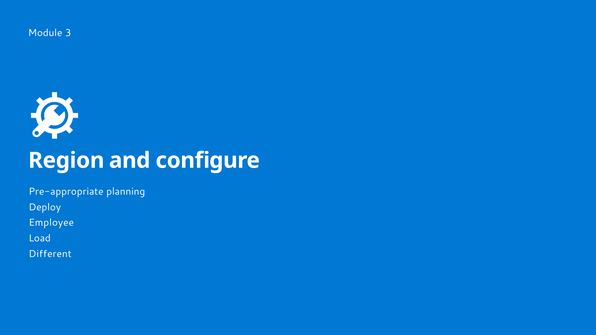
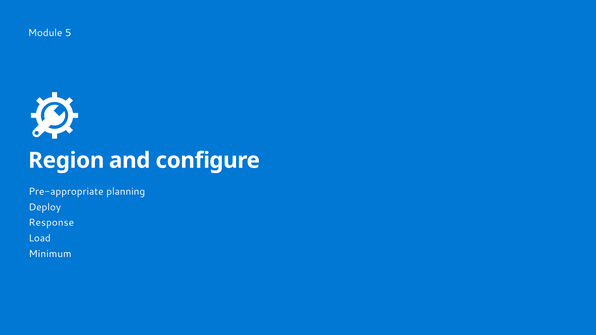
3: 3 -> 5 (68, 33)
Employee: Employee -> Response (51, 223)
Different: Different -> Minimum (50, 254)
